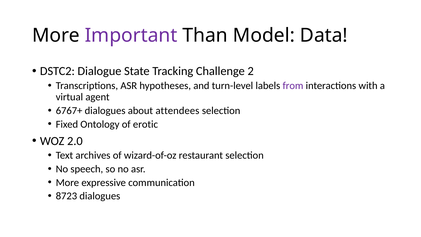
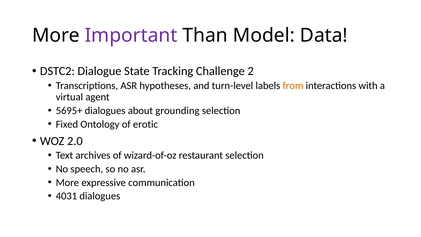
from colour: purple -> orange (293, 86)
6767+: 6767+ -> 5695+ (69, 111)
attendees: attendees -> grounding (177, 111)
8723: 8723 -> 4031 (66, 196)
